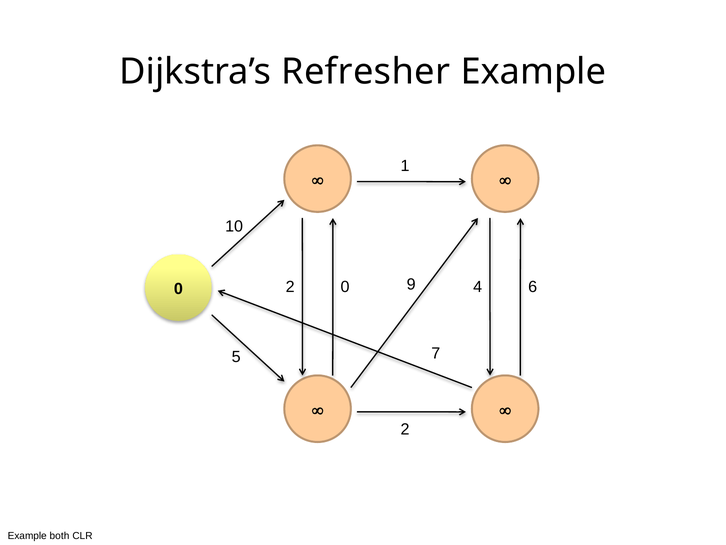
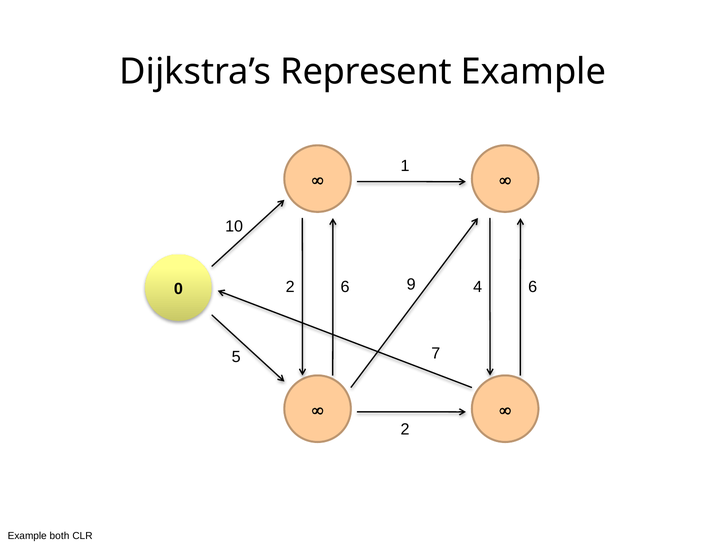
Refresher: Refresher -> Represent (366, 71)
2 0: 0 -> 6 (345, 287)
